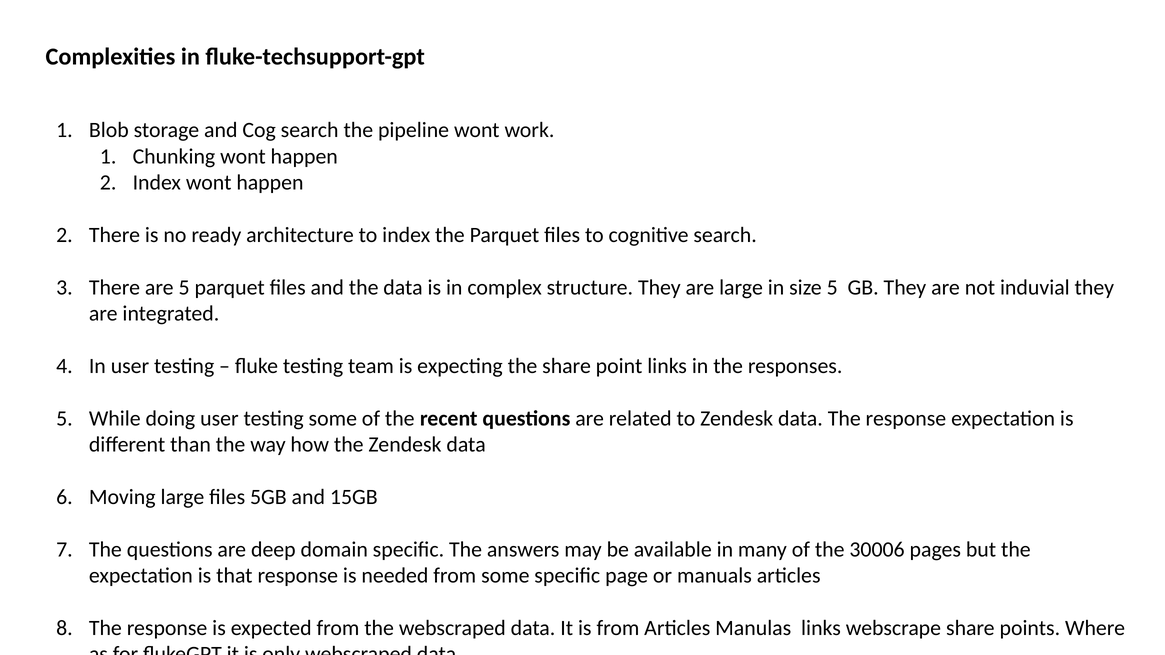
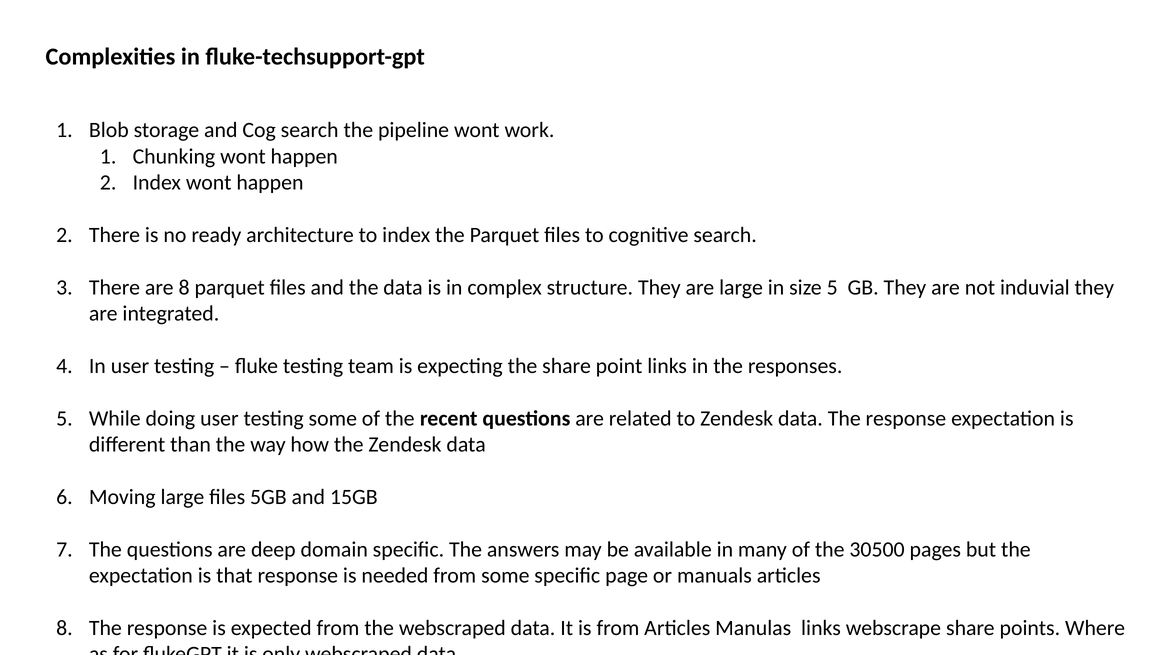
are 5: 5 -> 8 (184, 288)
30006: 30006 -> 30500 (877, 550)
